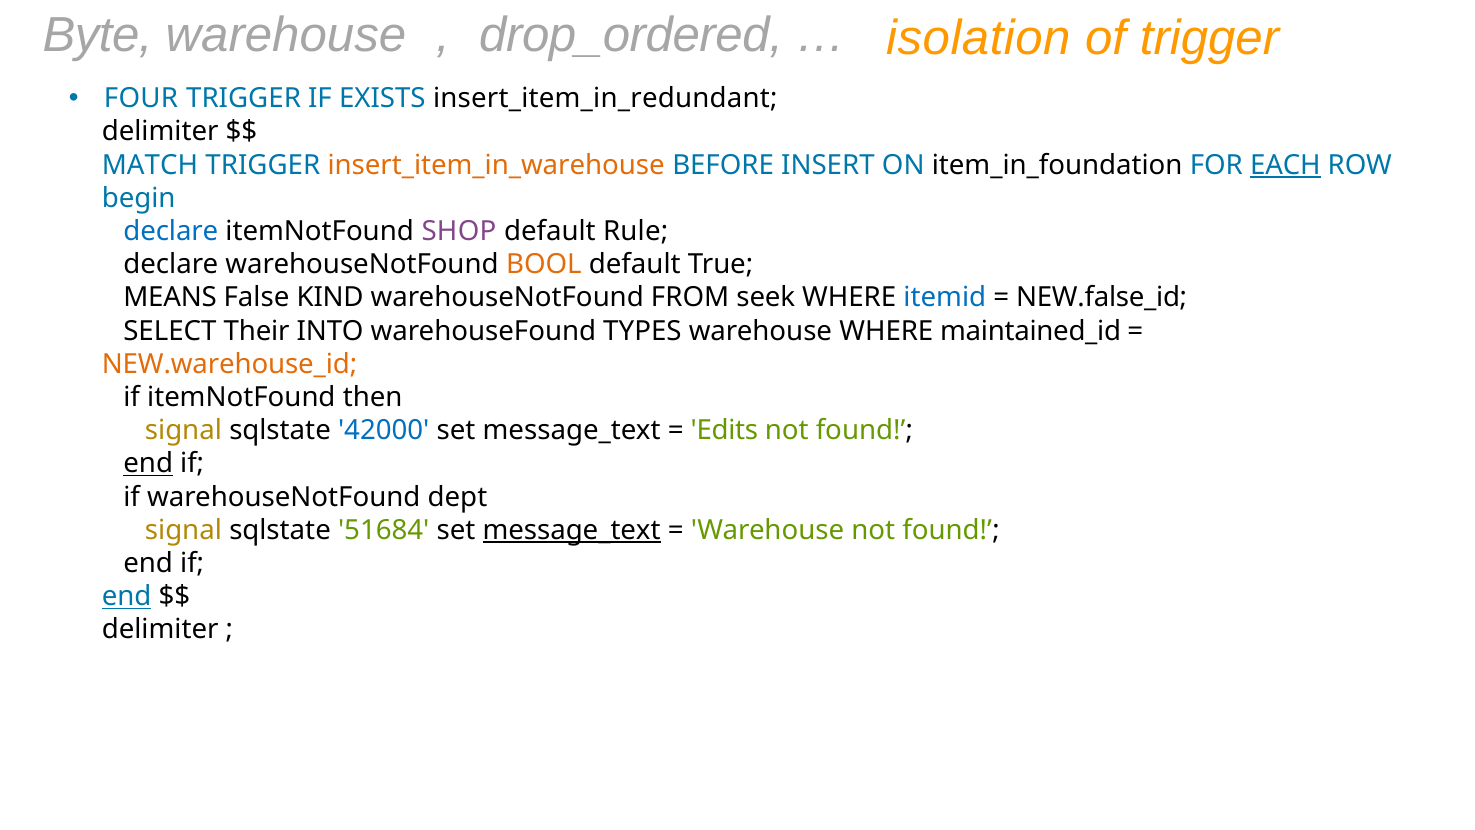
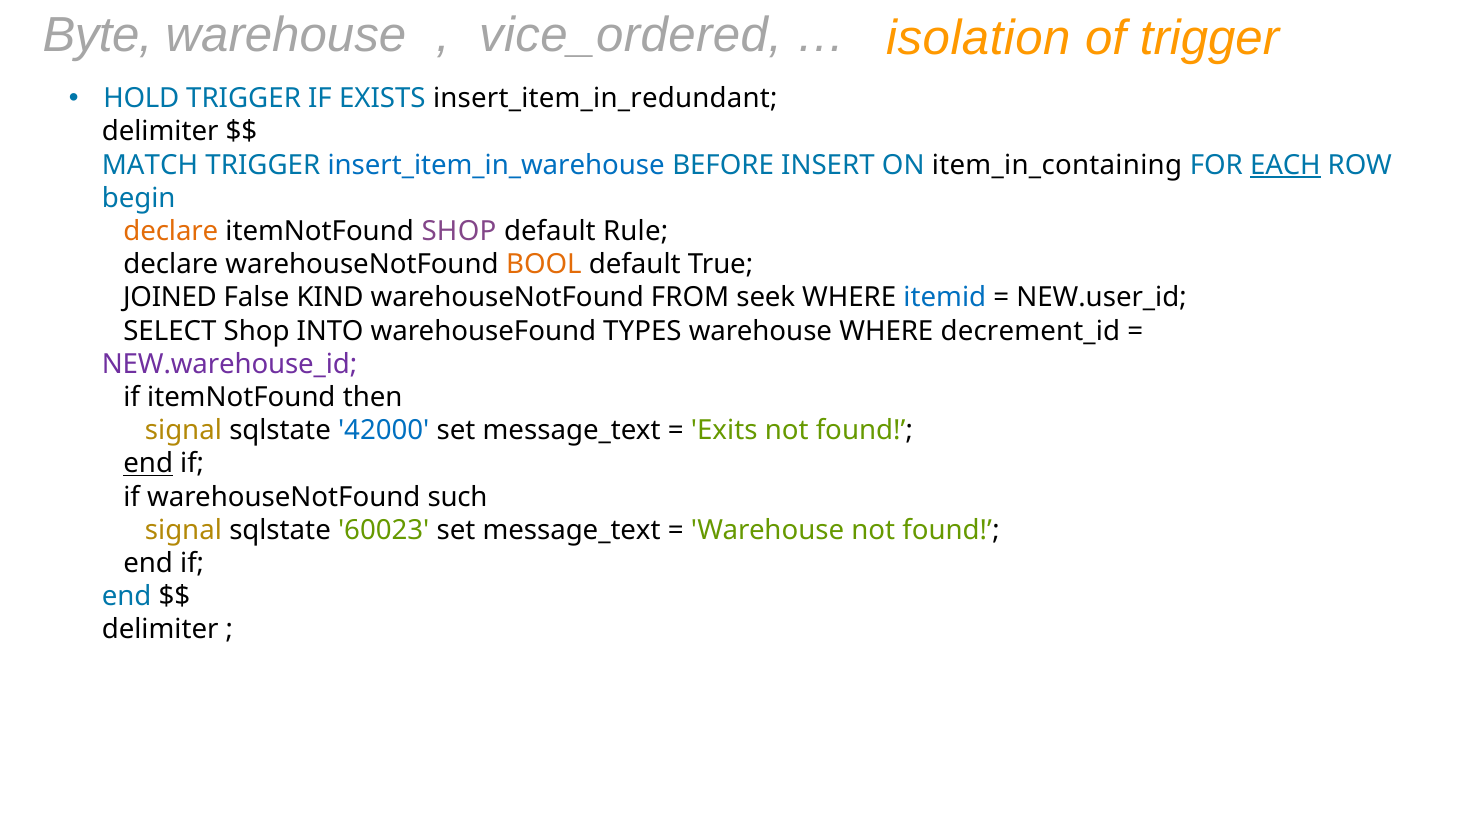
drop_ordered: drop_ordered -> vice_ordered (631, 35)
FOUR: FOUR -> HOLD (141, 98)
insert_item_in_warehouse colour: orange -> blue (496, 165)
item_in_foundation: item_in_foundation -> item_in_containing (1057, 165)
declare colour: blue -> orange (171, 231)
MEANS: MEANS -> JOINED (170, 298)
NEW.false_id: NEW.false_id -> NEW.user_id (1102, 298)
SELECT Their: Their -> Shop (257, 331)
maintained_id: maintained_id -> decrement_id (1030, 331)
NEW.warehouse_id colour: orange -> purple (229, 364)
Edits: Edits -> Exits (724, 430)
dept: dept -> such (458, 497)
51684: 51684 -> 60023 (384, 530)
message_text underline: present -> none (572, 530)
end underline: present -> none (127, 596)
